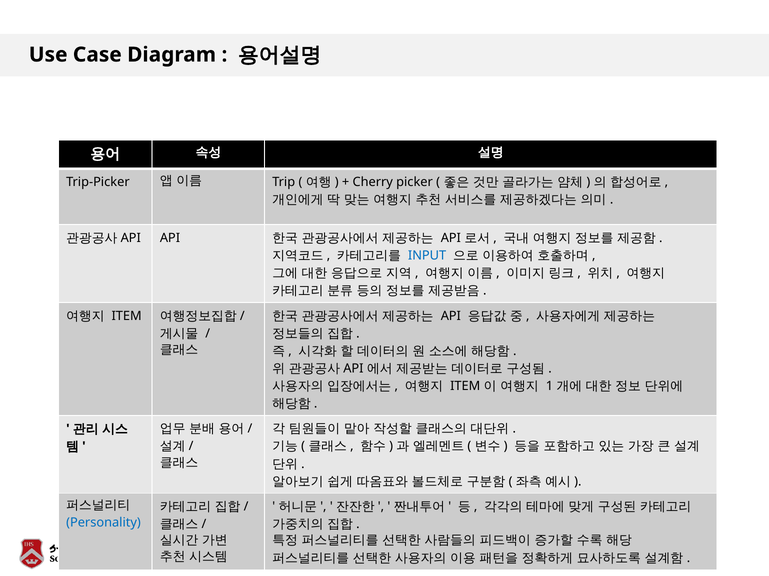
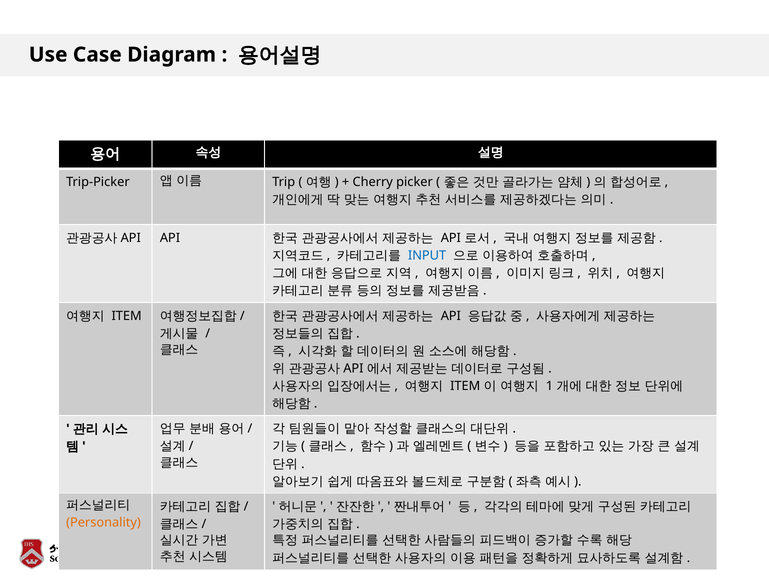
Personality colour: blue -> orange (103, 523)
